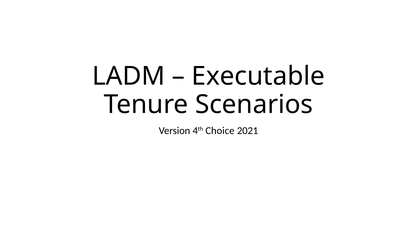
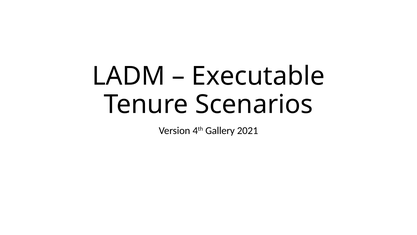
Choice: Choice -> Gallery (220, 130)
